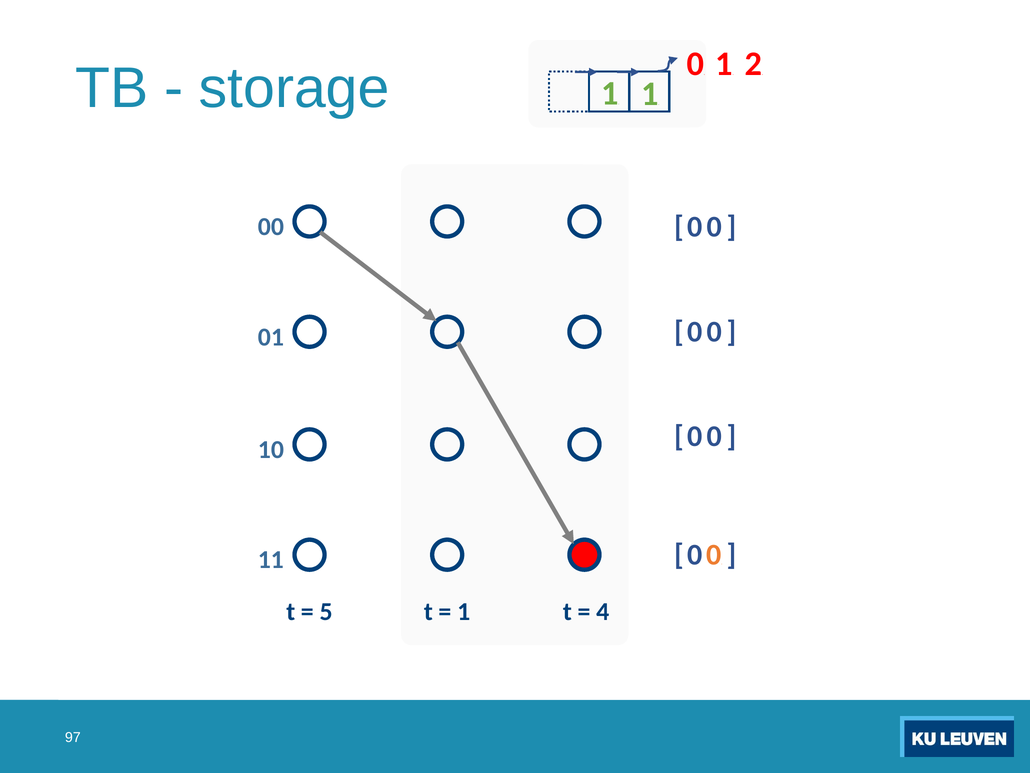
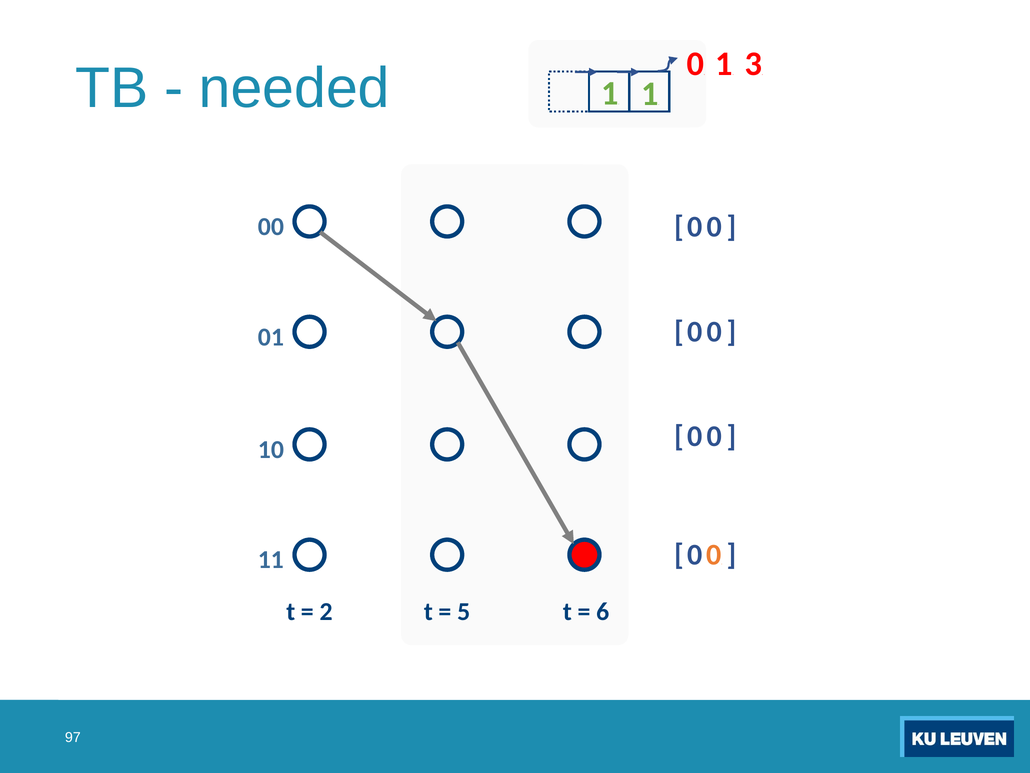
2: 2 -> 3 (753, 64)
storage: storage -> needed (294, 88)
5: 5 -> 2 (326, 611)
1: 1 -> 5 (464, 611)
4: 4 -> 6 (603, 611)
